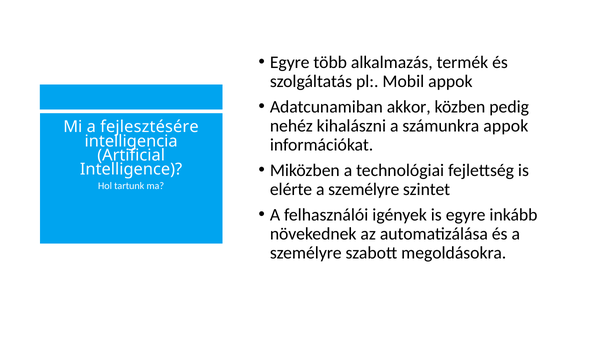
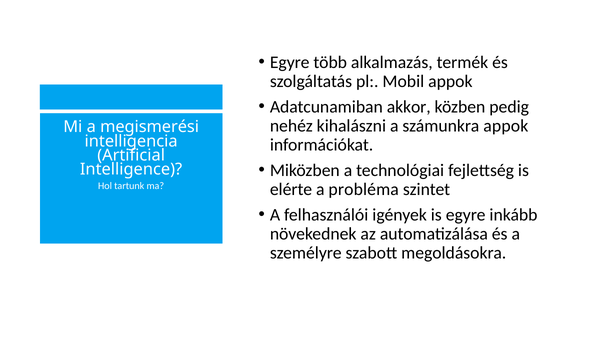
fejlesztésére: fejlesztésére -> megismerési (150, 127)
elérte a személyre: személyre -> probléma (364, 189)
